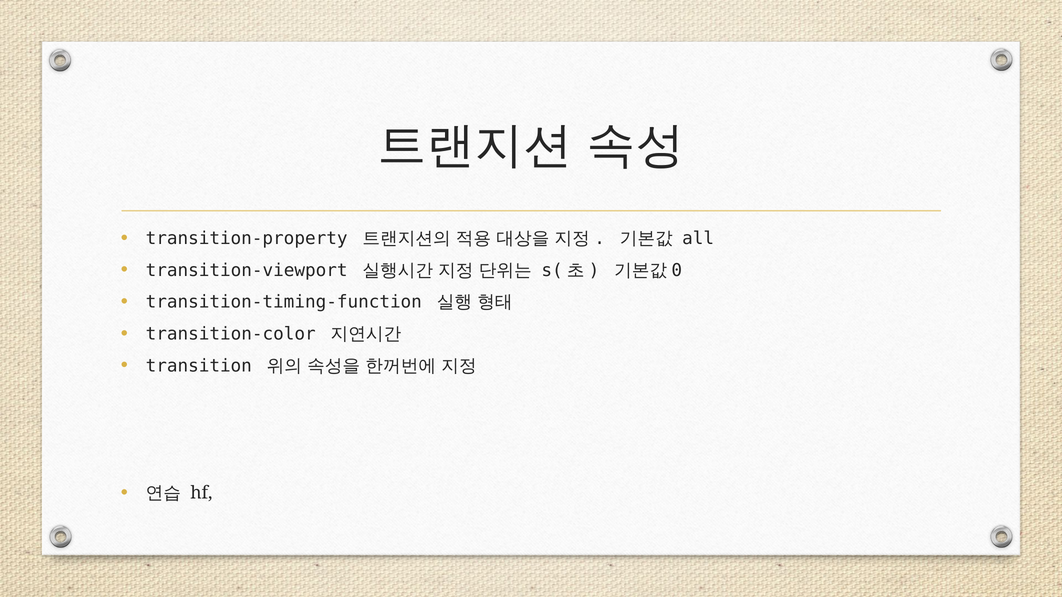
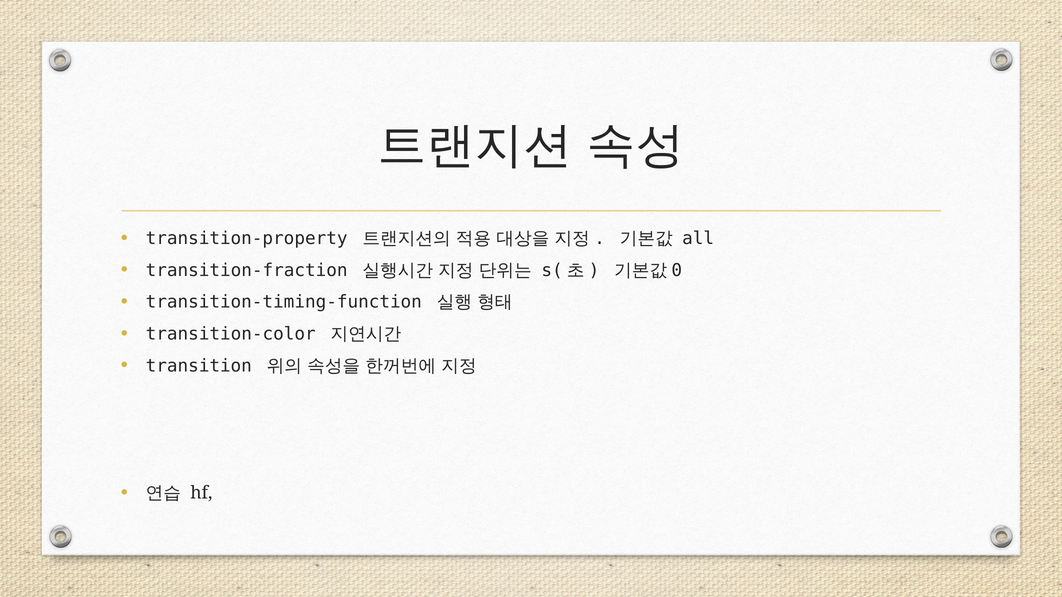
transition-viewport: transition-viewport -> transition-fraction (247, 270)
